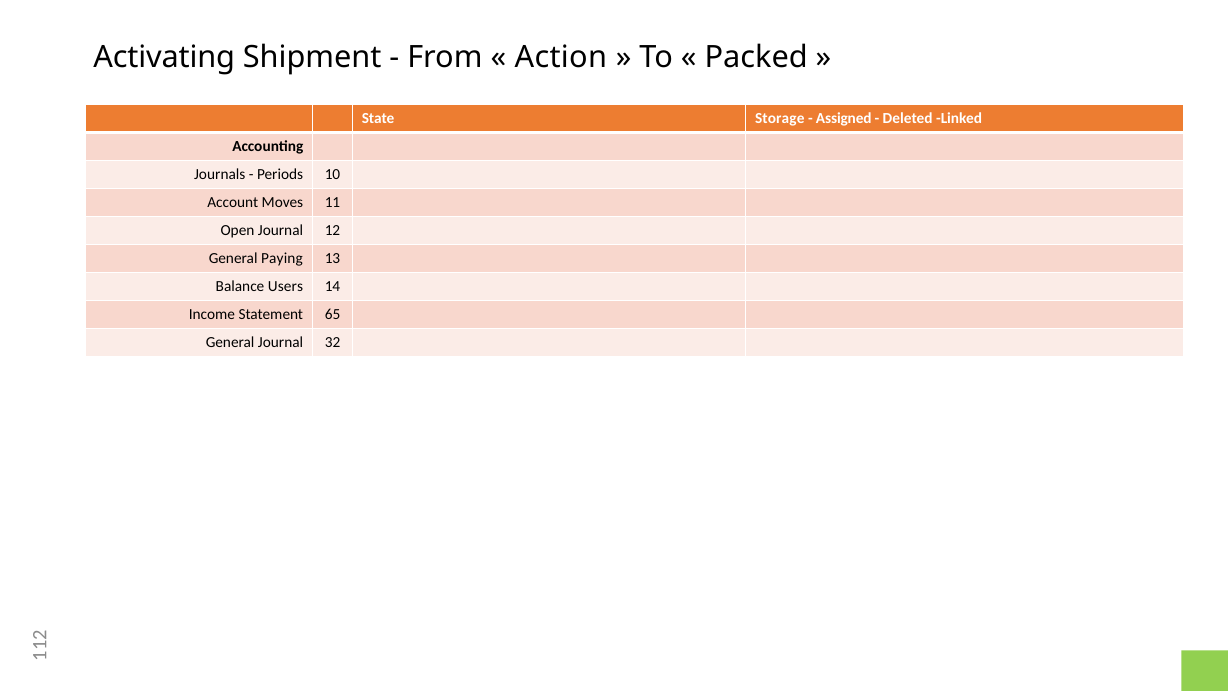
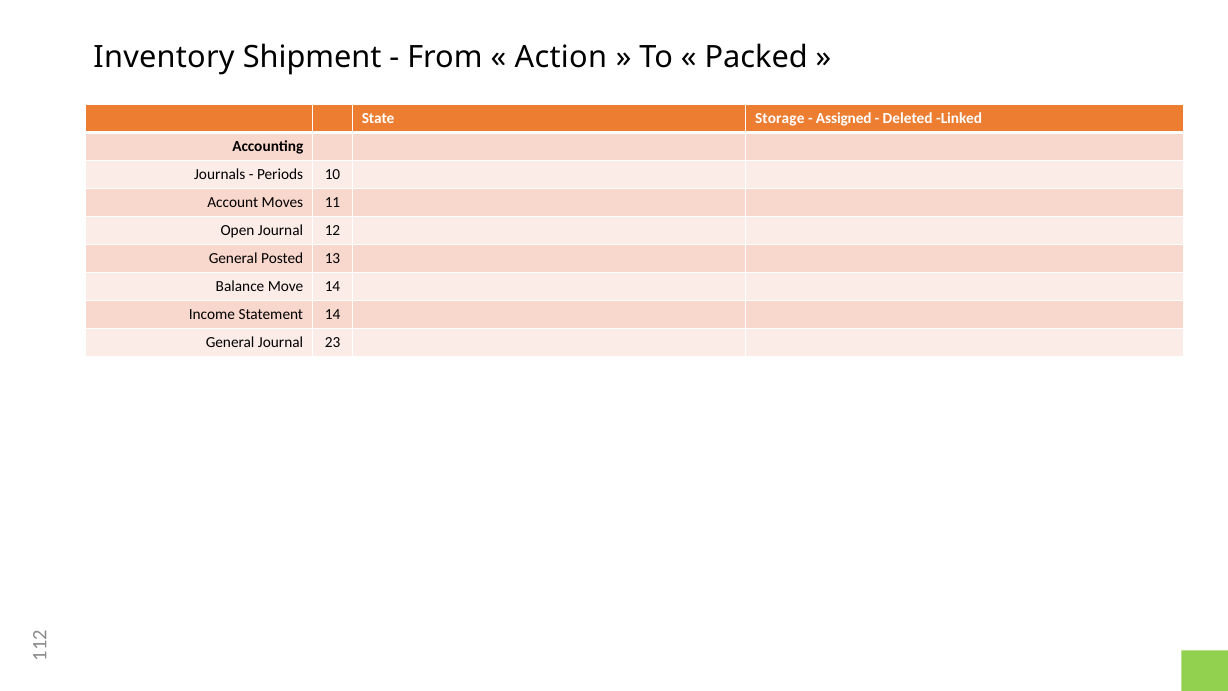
Activating: Activating -> Inventory (164, 58)
Paying: Paying -> Posted (282, 259)
Users: Users -> Move (286, 286)
Statement 65: 65 -> 14 (333, 314)
32: 32 -> 23 (333, 342)
